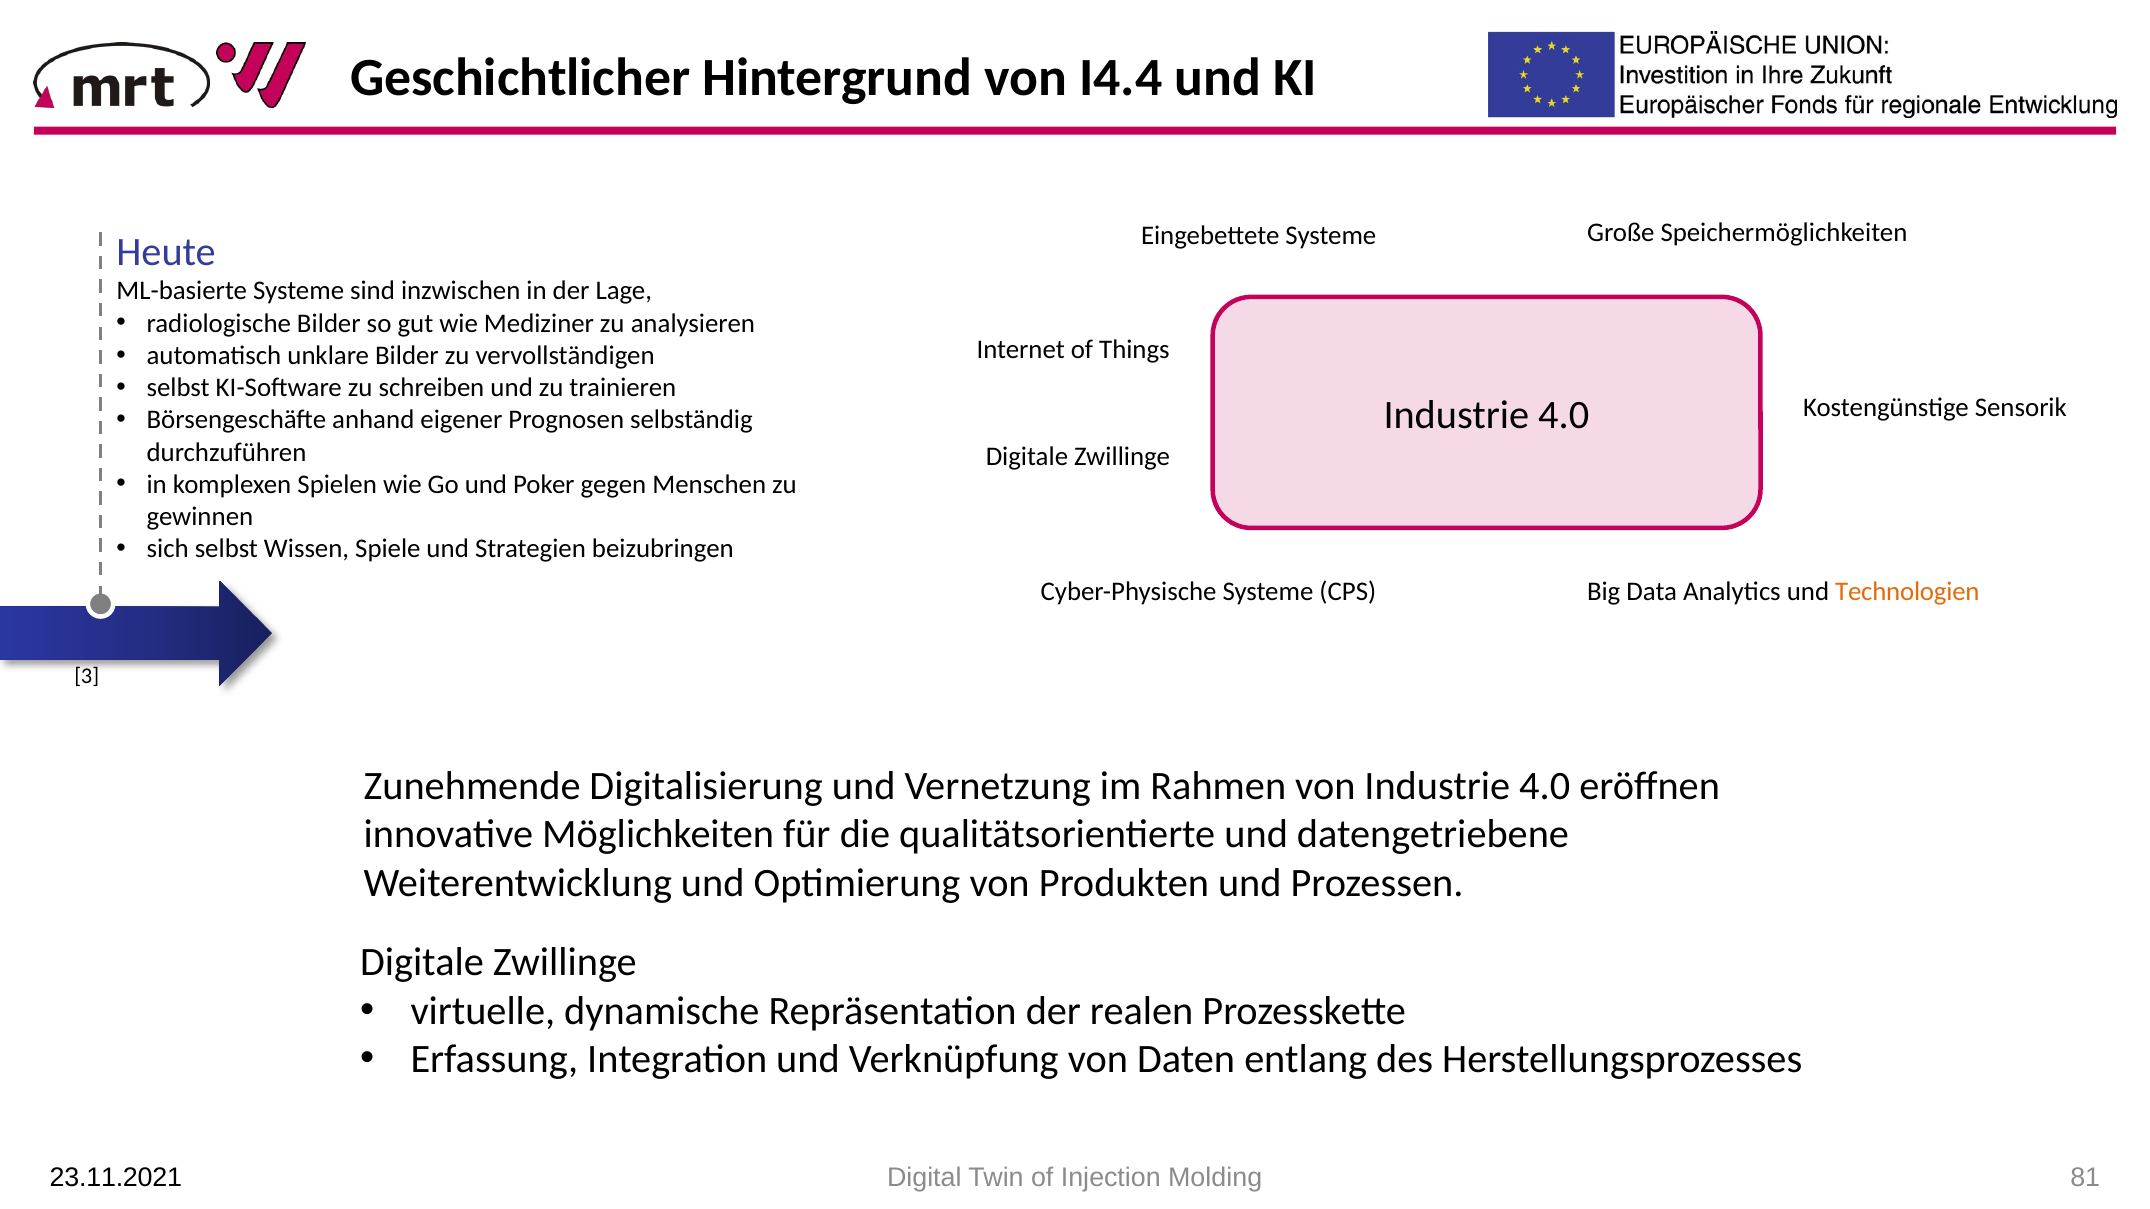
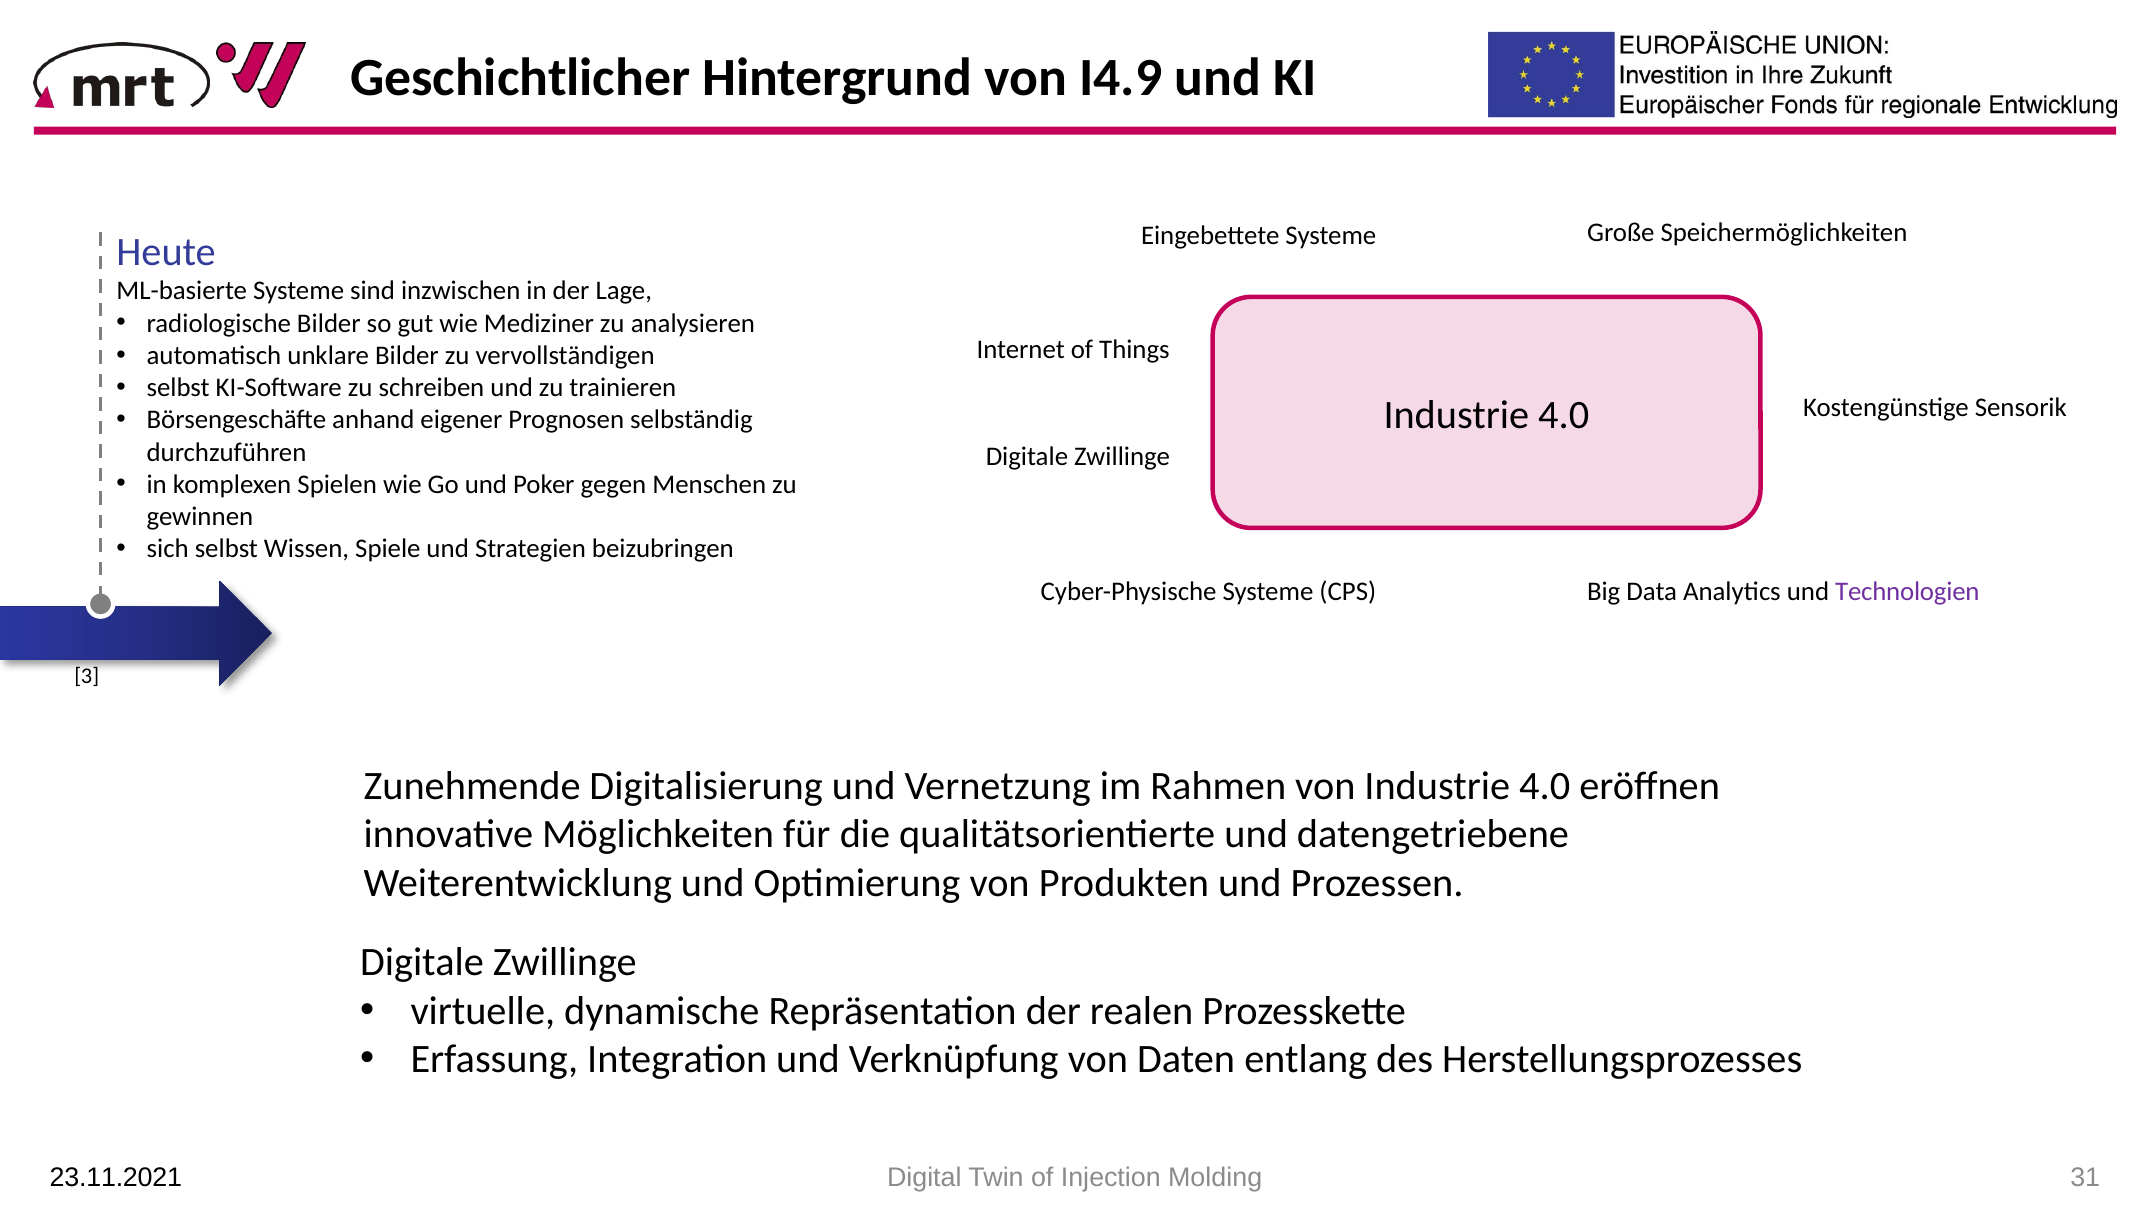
I4.4: I4.4 -> I4.9 (1121, 77)
Technologien colour: orange -> purple (1907, 592)
81: 81 -> 31 (2085, 1178)
